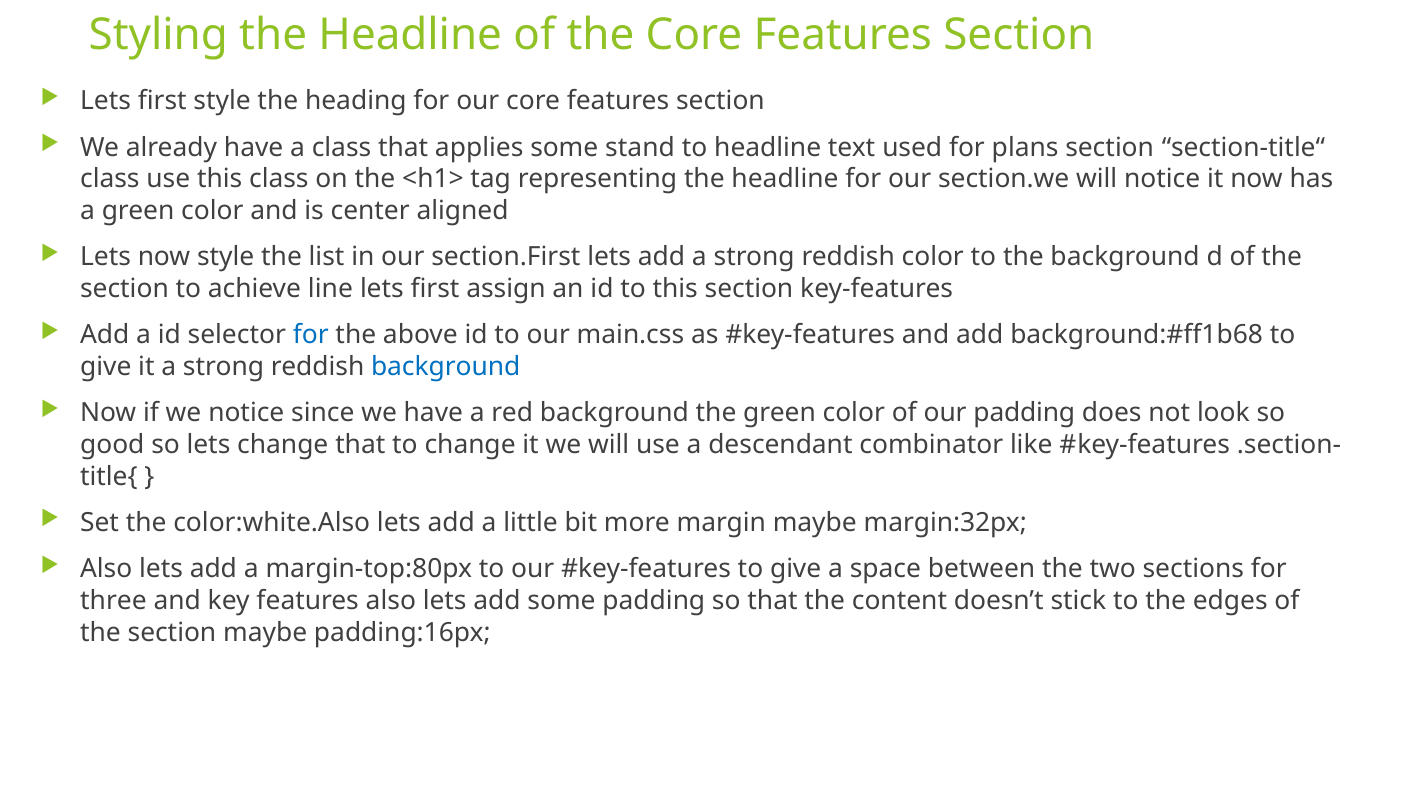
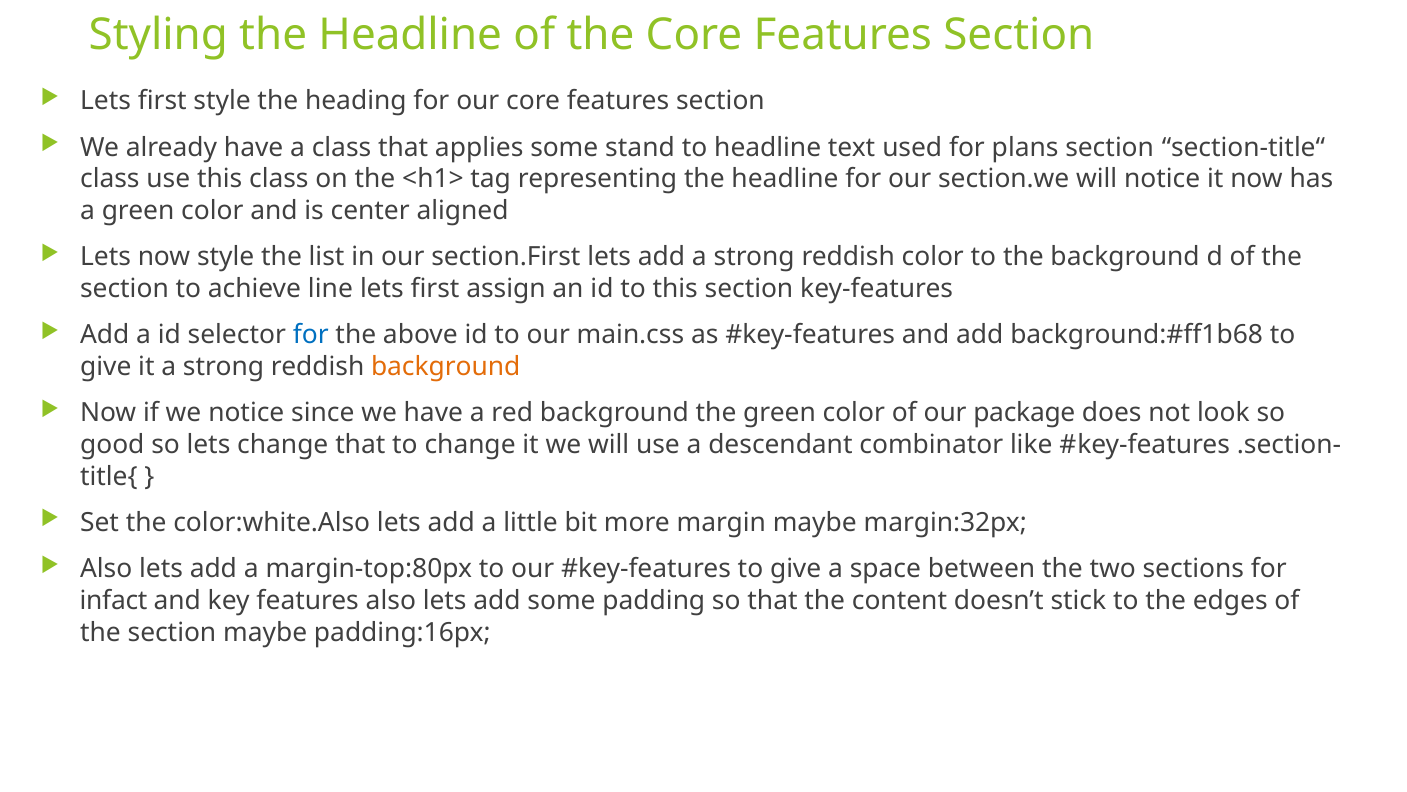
background colour: blue -> orange (446, 366)
our padding: padding -> package (1024, 413)
three: three -> infact (114, 600)
